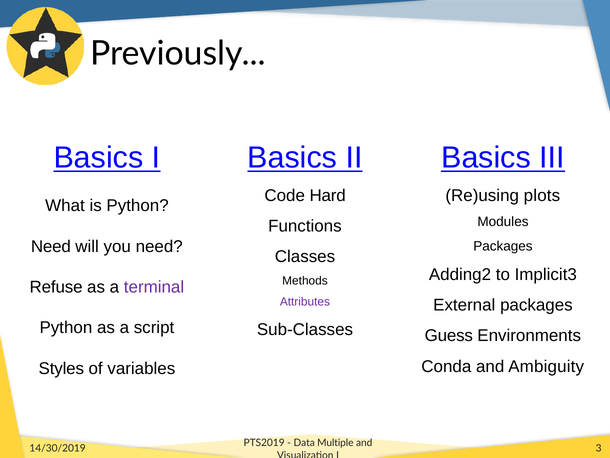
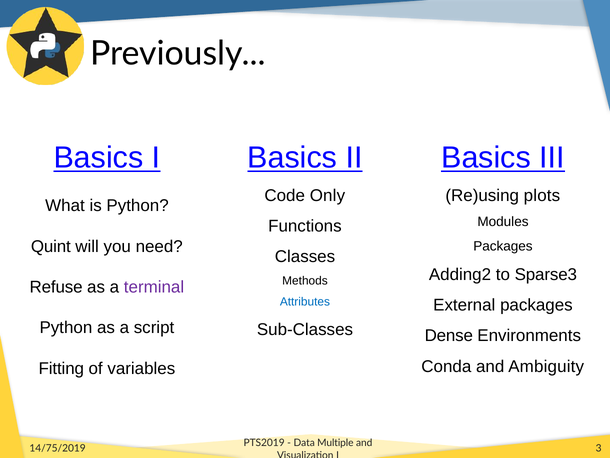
Hard: Hard -> Only (327, 195)
Need: Need -> Quint (51, 246)
Implicit3: Implicit3 -> Sparse3 (546, 275)
Attributes colour: purple -> blue (305, 302)
Guess: Guess -> Dense (449, 336)
Styles: Styles -> Fitting (61, 368)
14/30/2019: 14/30/2019 -> 14/75/2019 (58, 448)
